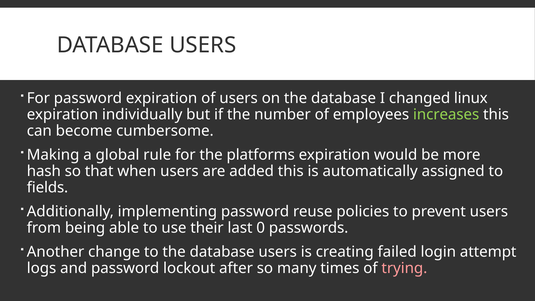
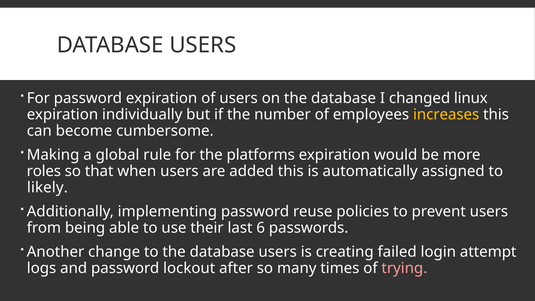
increases colour: light green -> yellow (446, 115)
hash: hash -> roles (44, 171)
fields: fields -> likely (47, 187)
0: 0 -> 6 (261, 228)
